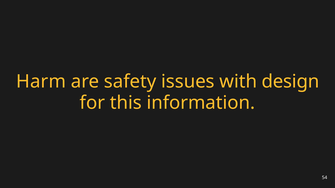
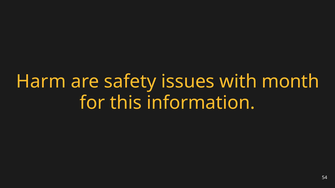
design: design -> month (290, 82)
